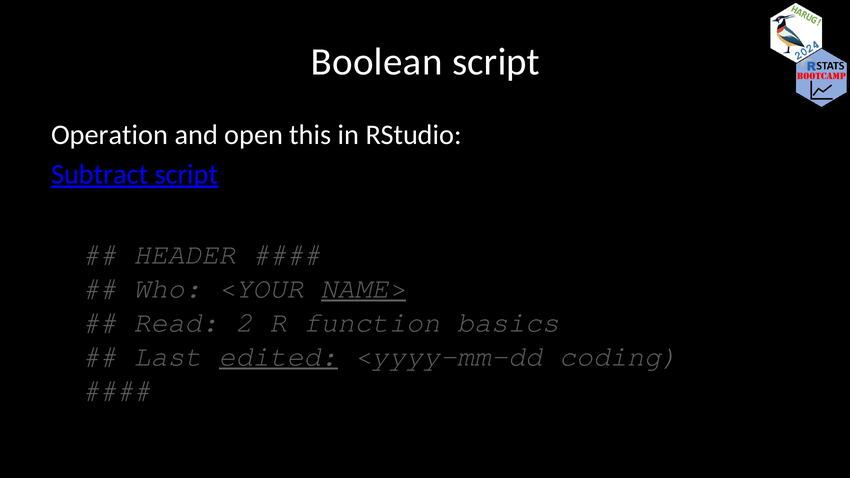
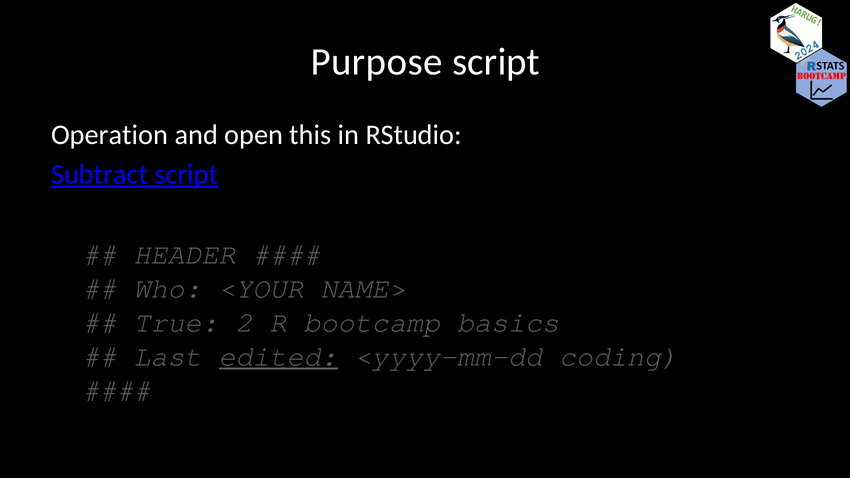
Boolean: Boolean -> Purpose (377, 62)
NAME> underline: present -> none (363, 288)
Read: Read -> True (176, 322)
function: function -> bootcamp (372, 322)
